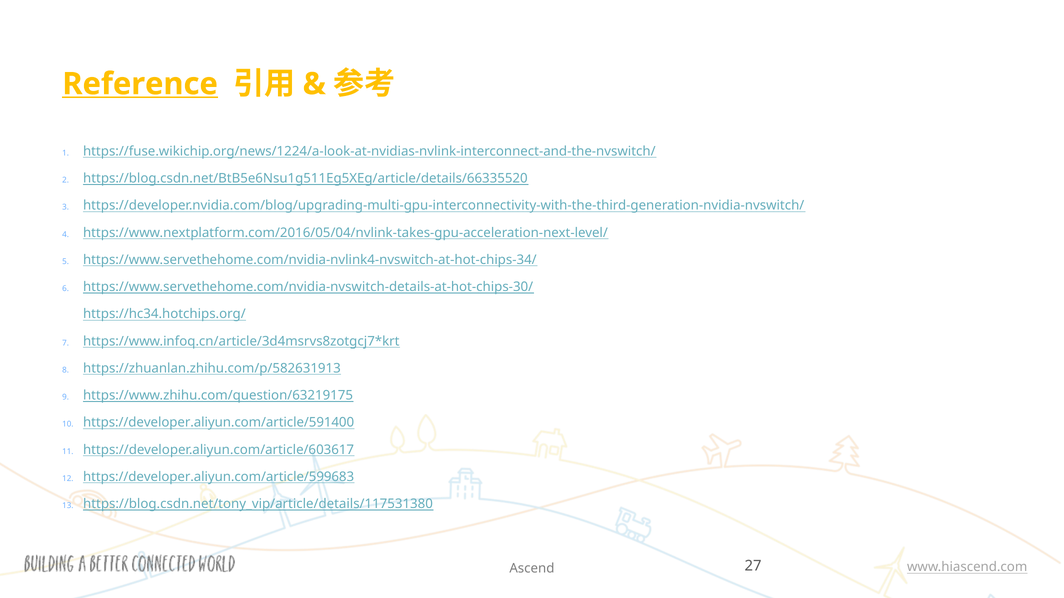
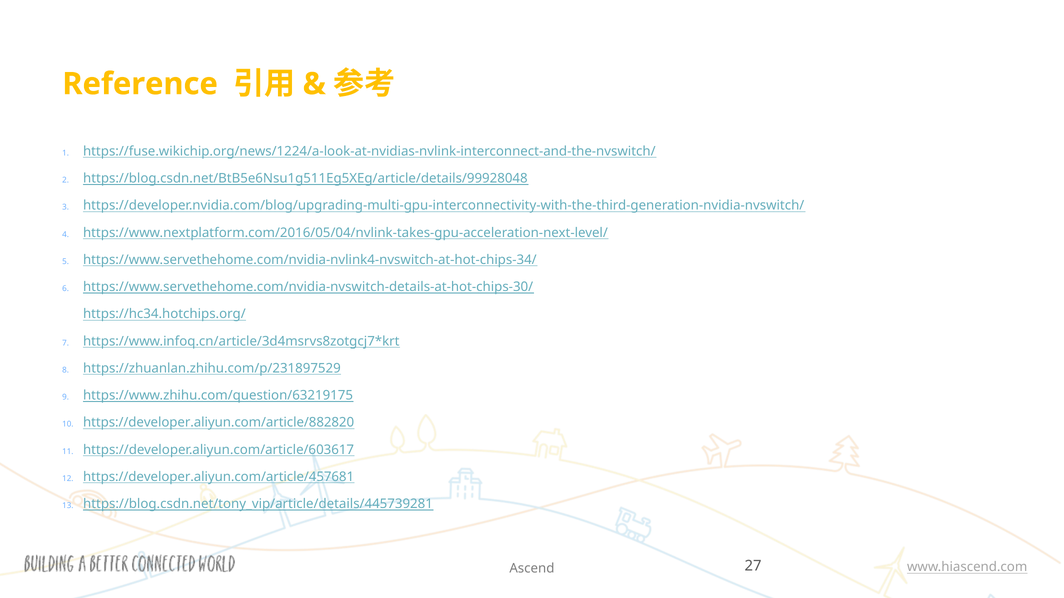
Reference underline: present -> none (140, 84)
https://blog.csdn.net/BtB5e6Nsu1g511Eg5XEg/article/details/66335520: https://blog.csdn.net/BtB5e6Nsu1g511Eg5XEg/article/details/66335520 -> https://blog.csdn.net/BtB5e6Nsu1g511Eg5XEg/article/details/99928048 (305, 179)
https://zhuanlan.zhihu.com/p/582631913: https://zhuanlan.zhihu.com/p/582631913 -> https://zhuanlan.zhihu.com/p/231897529 (212, 368)
https://developer.aliyun.com/article/591400: https://developer.aliyun.com/article/591400 -> https://developer.aliyun.com/article/882820 (219, 423)
https://developer.aliyun.com/article/599683: https://developer.aliyun.com/article/599683 -> https://developer.aliyun.com/article/457681 (219, 477)
https://blog.csdn.net/tony_vip/article/details/117531380: https://blog.csdn.net/tony_vip/article/details/117531380 -> https://blog.csdn.net/tony_vip/article/details/445739281 (258, 504)
